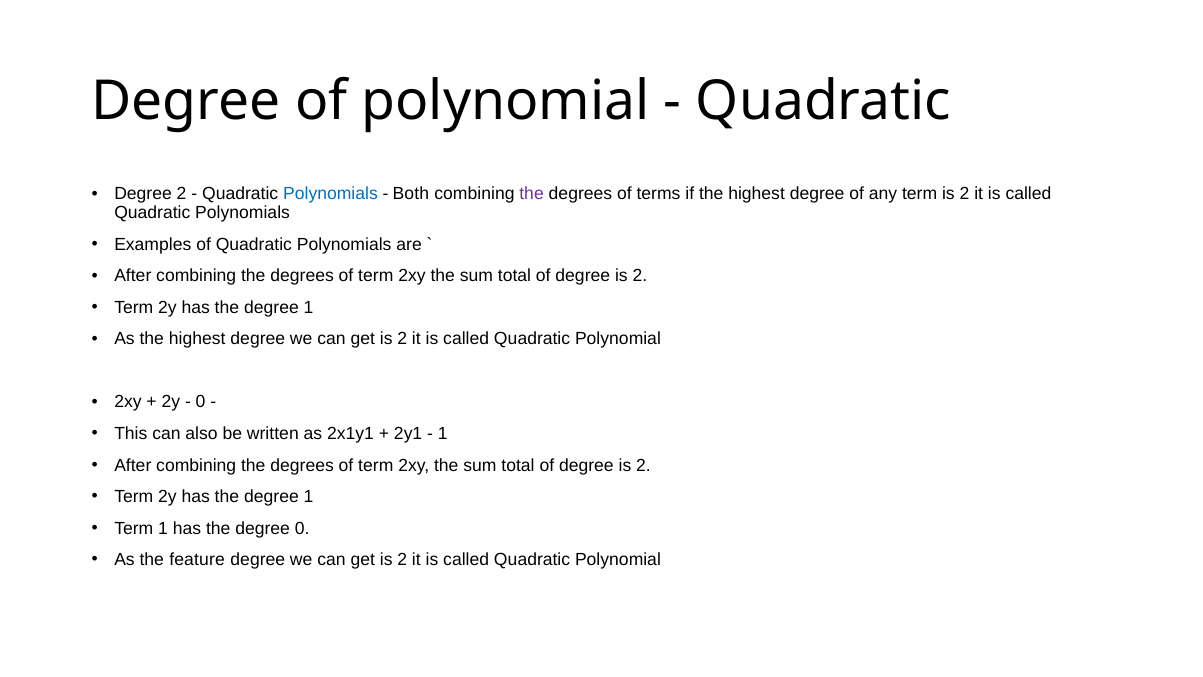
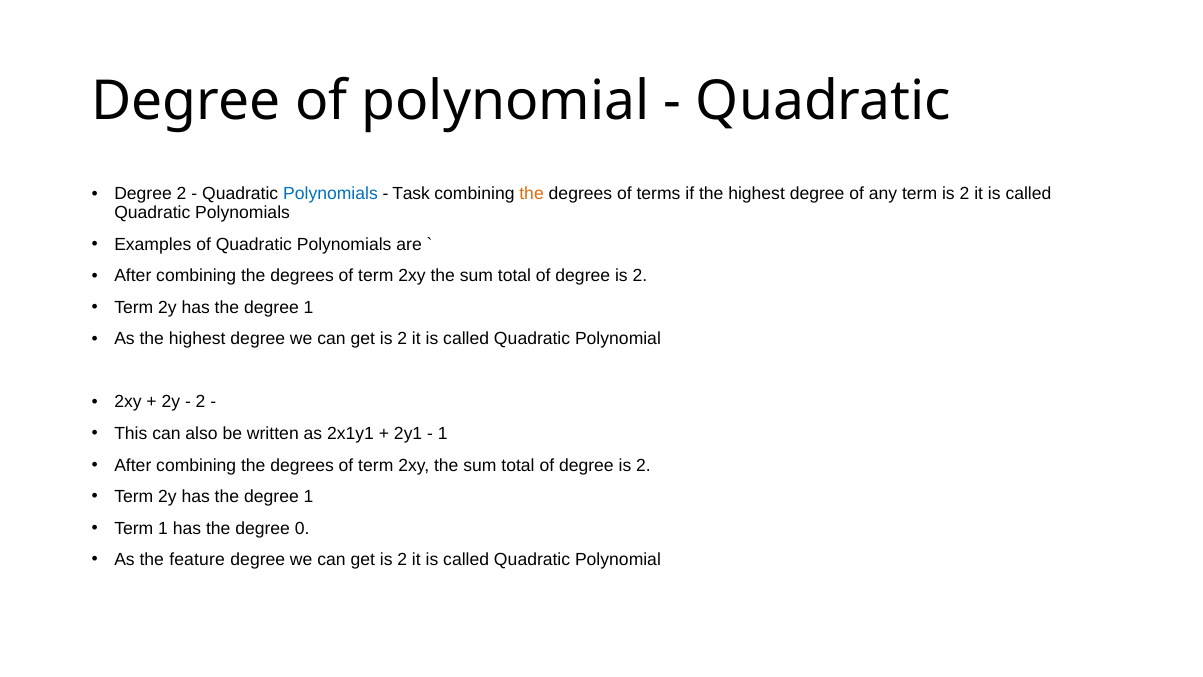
Both: Both -> Task (411, 194)
the colour: purple -> orange (532, 194)
0: 0 -> 2 (201, 402)
